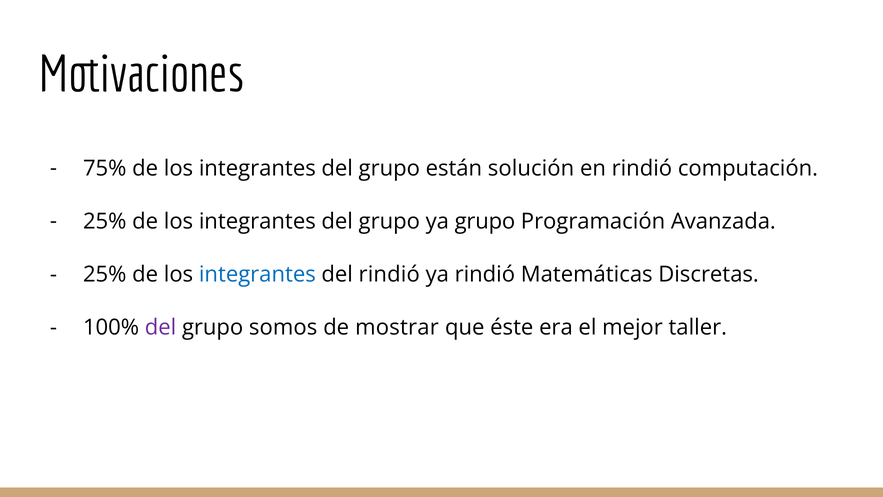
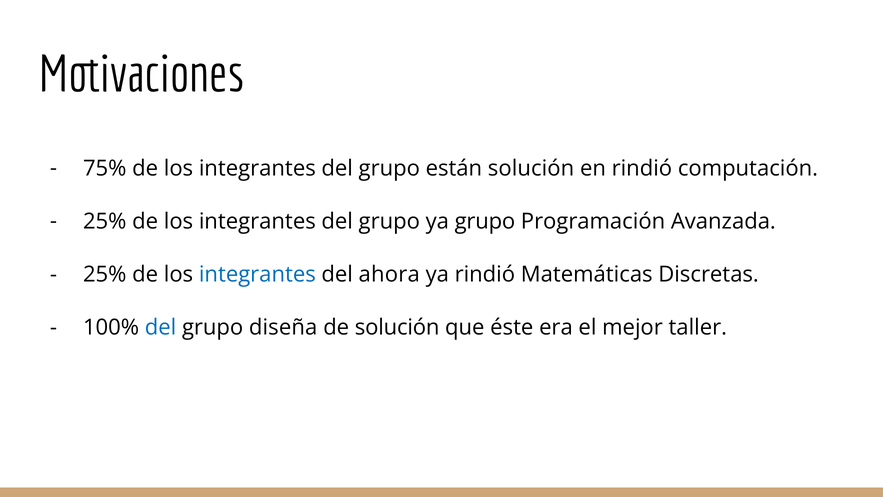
del rindió: rindió -> ahora (389, 274)
del colour: purple -> blue (161, 327)
somos: somos -> diseña (283, 327)
de mostrar: mostrar -> solución (397, 327)
